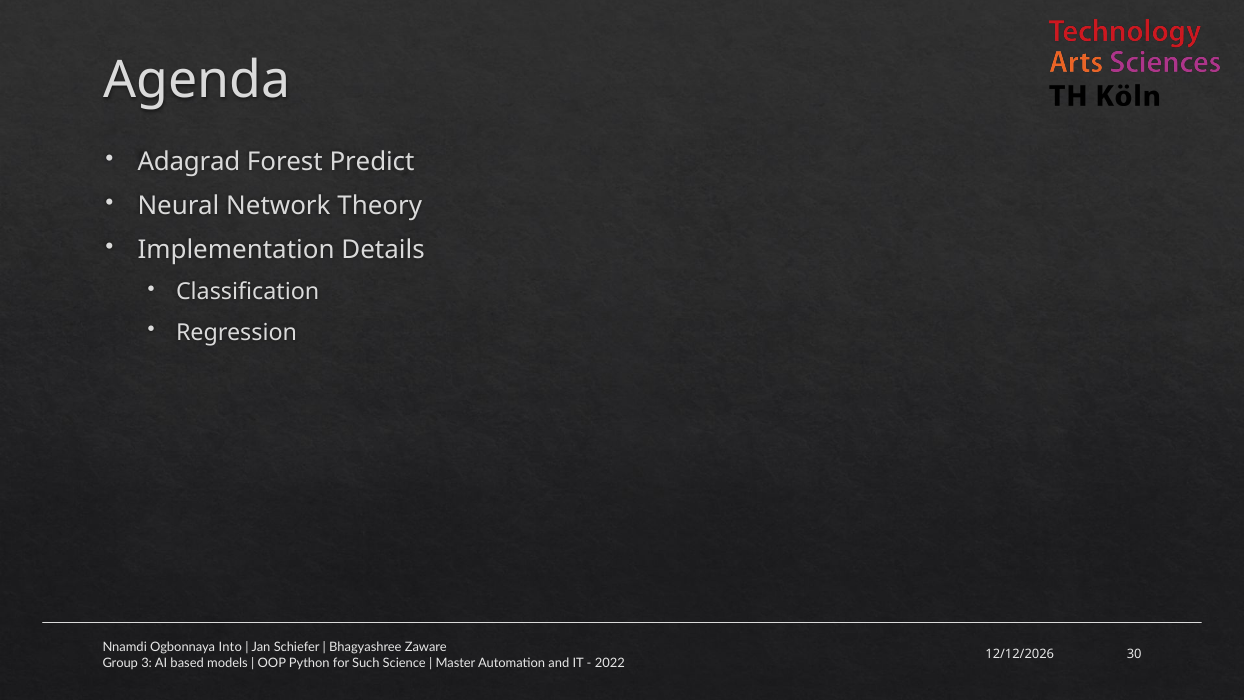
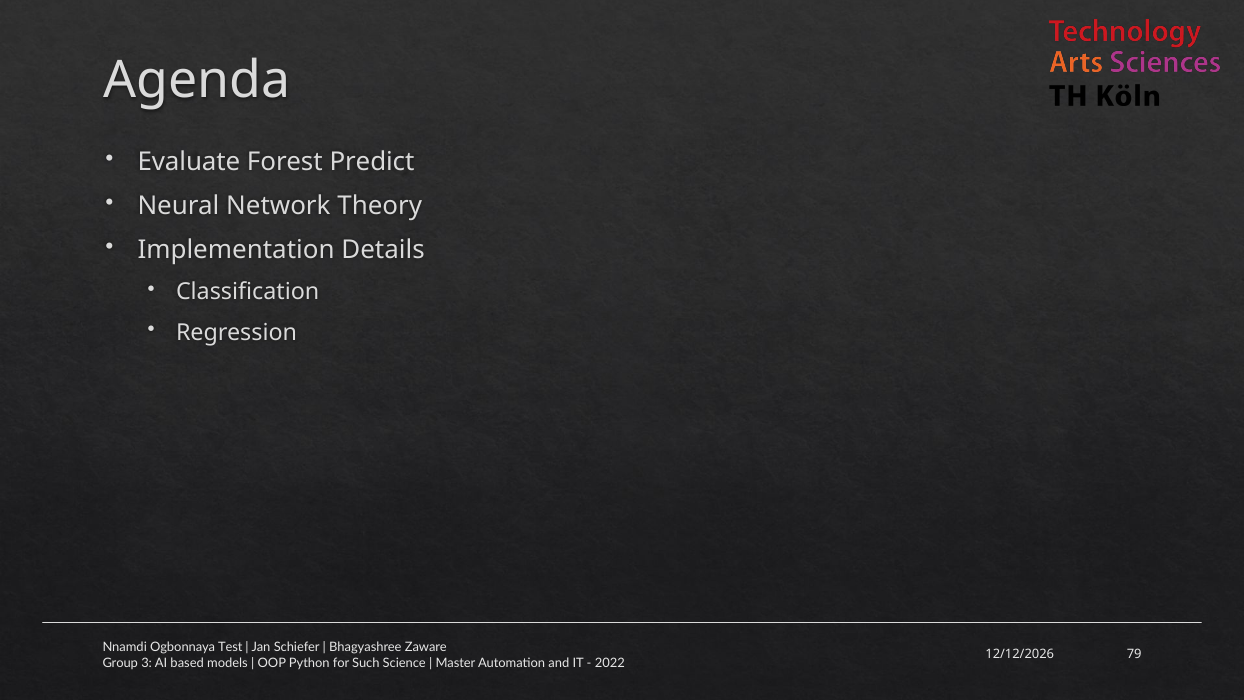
Adagrad: Adagrad -> Evaluate (189, 162)
Into: Into -> Test (230, 647)
30: 30 -> 79 (1134, 654)
